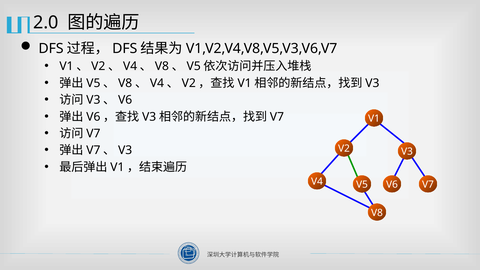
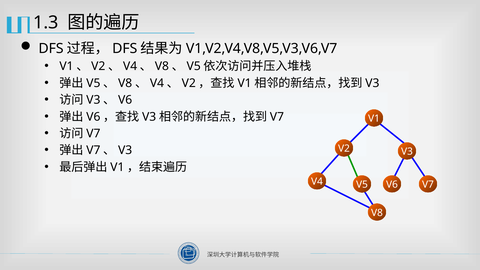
2.0: 2.0 -> 1.3 (46, 23)
